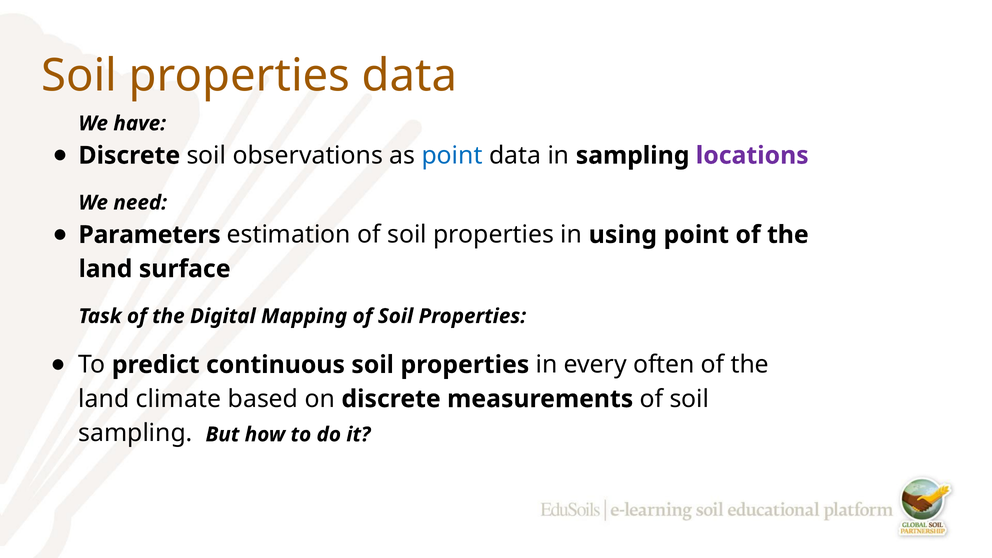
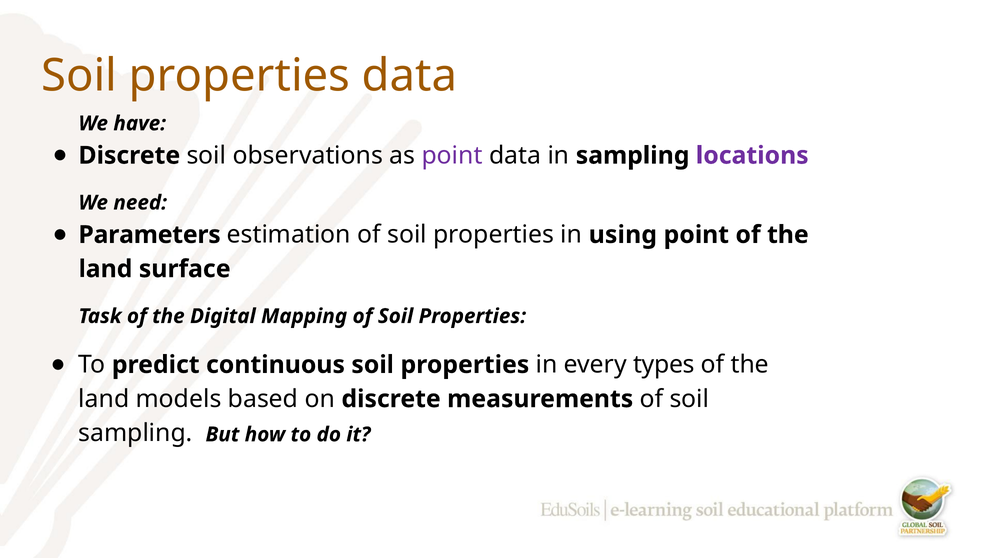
point colour: blue -> purple (452, 155)
often: often -> types (664, 365)
climate: climate -> models (179, 399)
